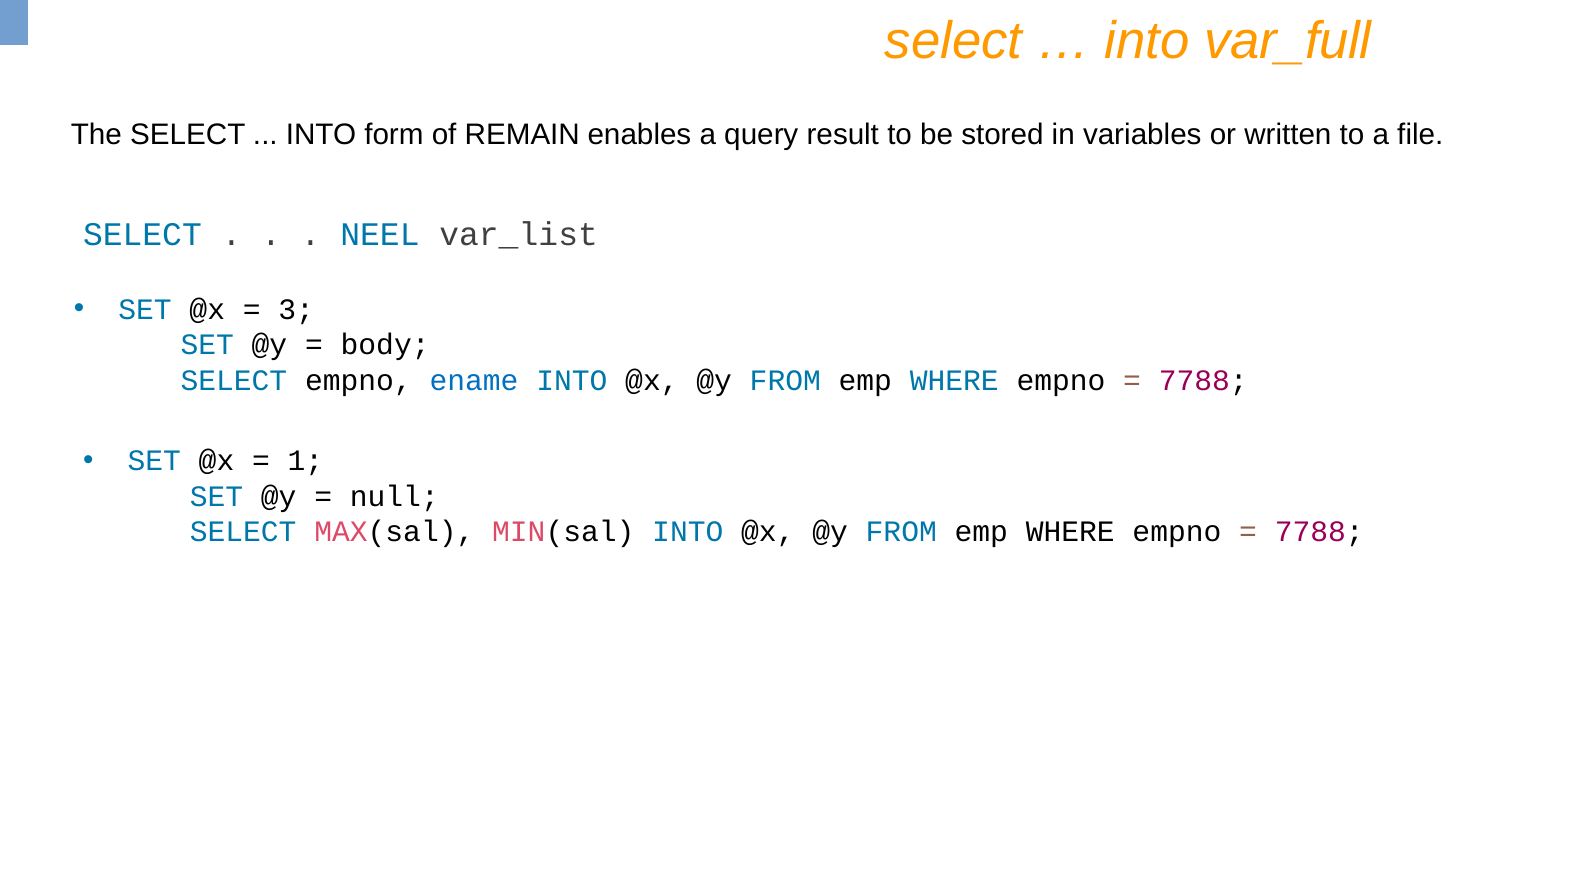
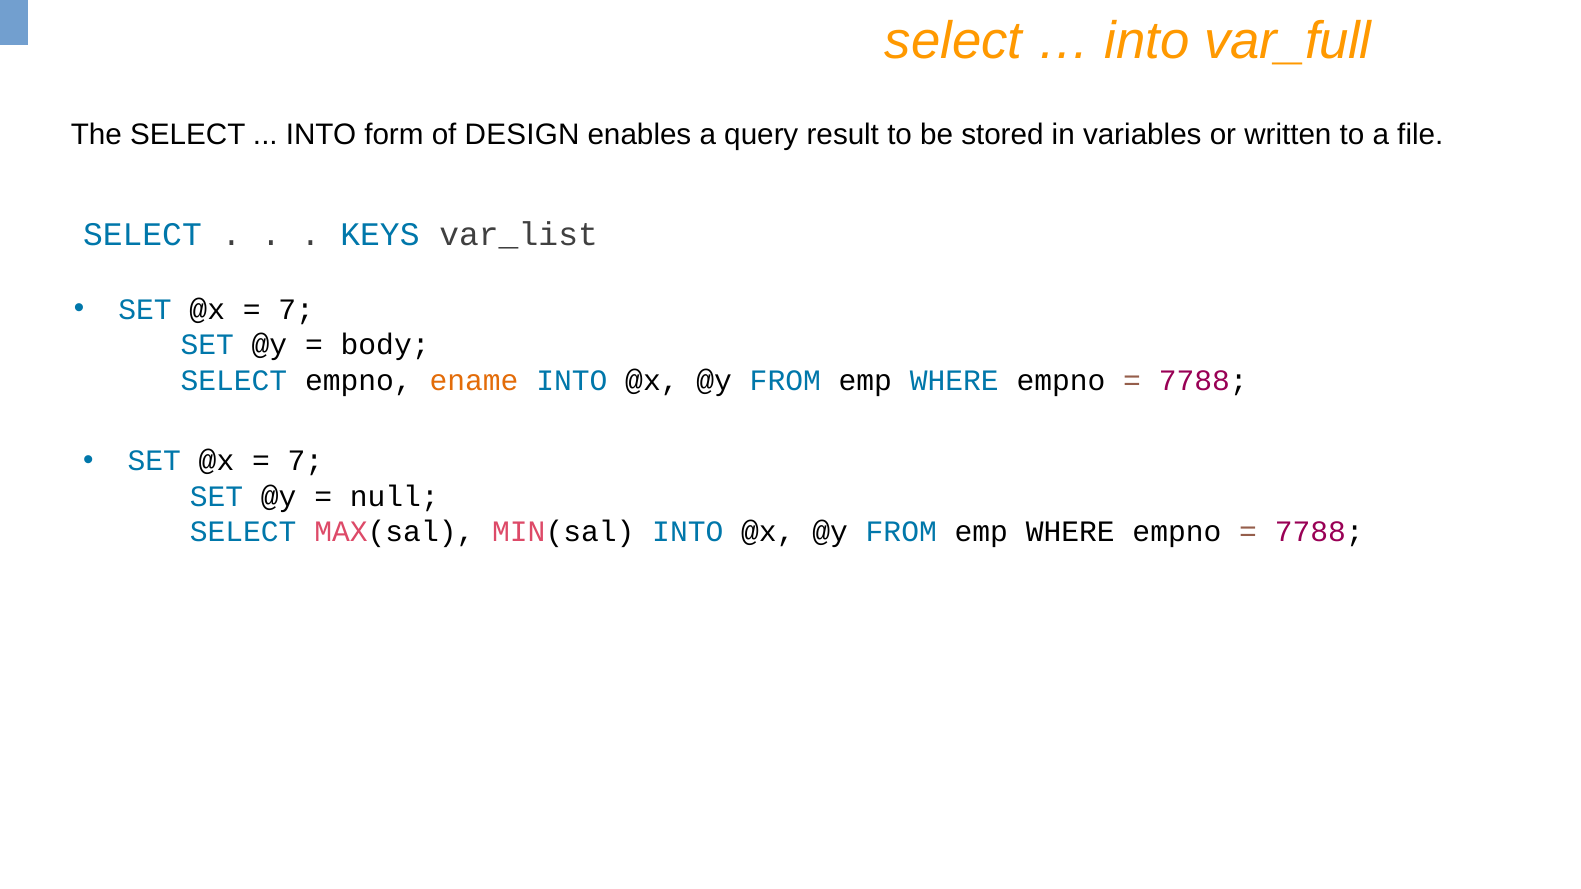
REMAIN: REMAIN -> DESIGN (522, 134)
NEEL: NEEL -> KEYS (380, 235)
3: 3 -> 7 (296, 310)
ename colour: blue -> orange (474, 381)
1: 1 -> 7 (305, 461)
